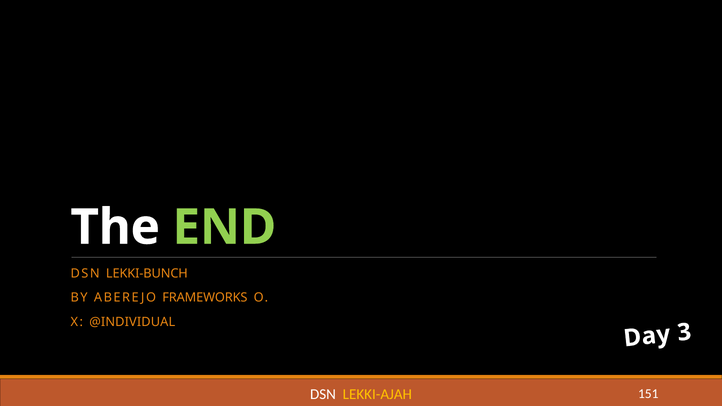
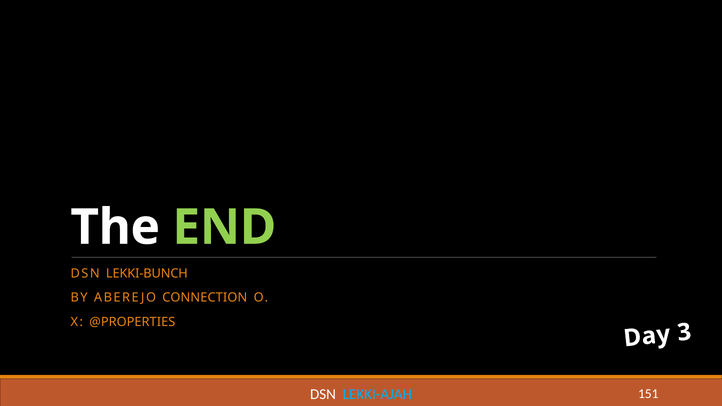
FRAMEWORKS: FRAMEWORKS -> CONNECTION (205, 298)
@INDIVIDUAL: @INDIVIDUAL -> @PROPERTIES (132, 322)
LEKKI-AJAH colour: yellow -> light blue (377, 394)
